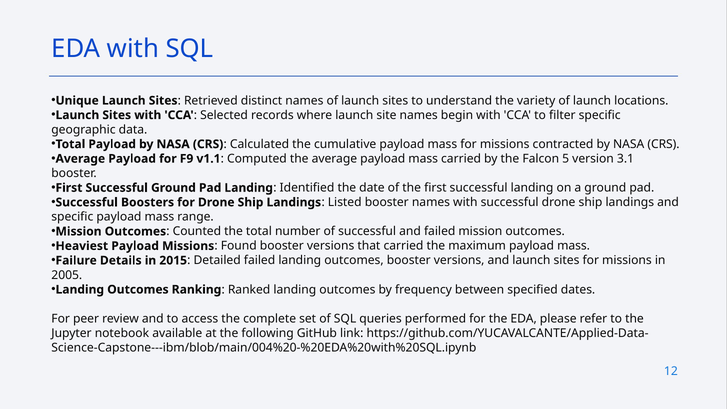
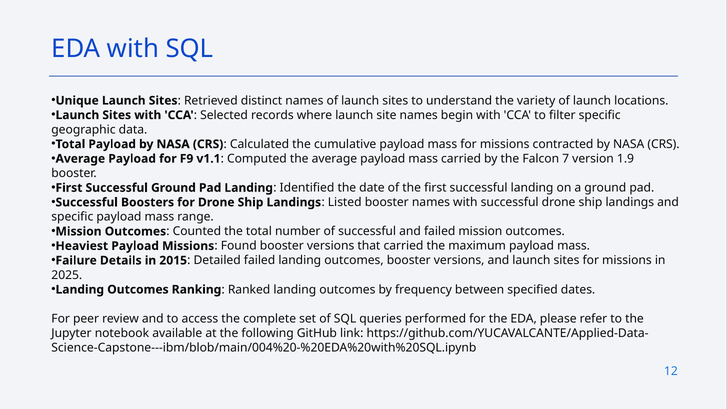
5: 5 -> 7 (566, 159)
3.1: 3.1 -> 1.9 (625, 159)
2005: 2005 -> 2025 (67, 275)
